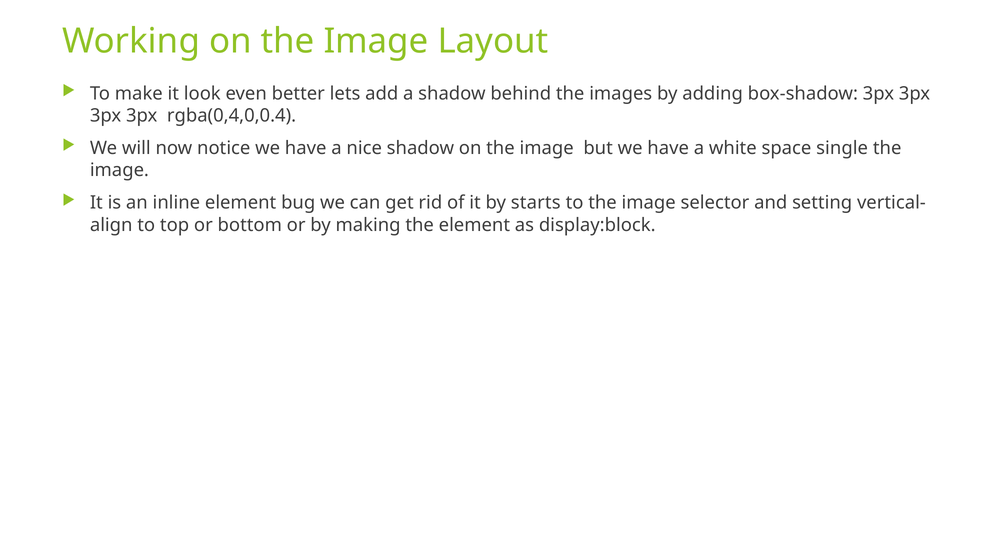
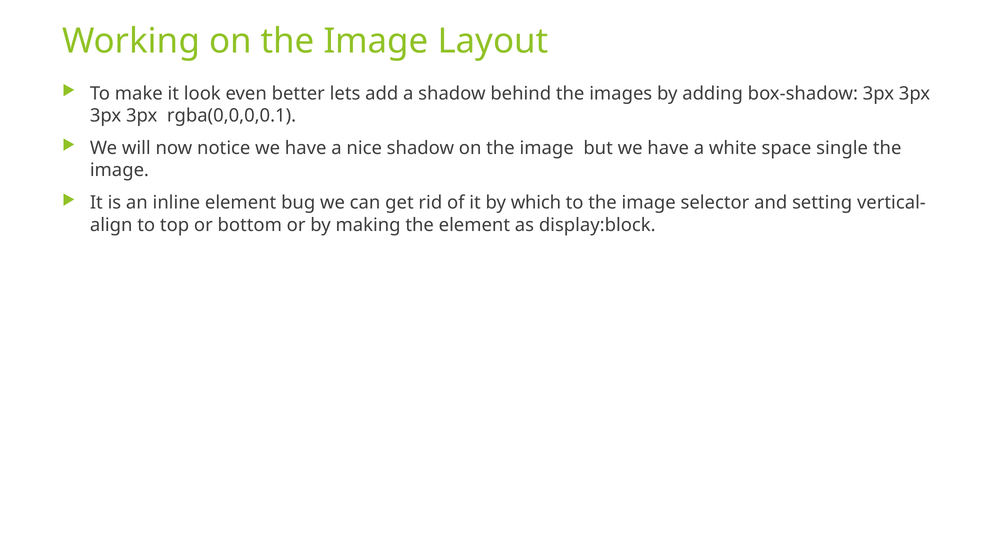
rgba(0,4,0,0.4: rgba(0,4,0,0.4 -> rgba(0,0,0,0.1 (232, 116)
starts: starts -> which (536, 203)
